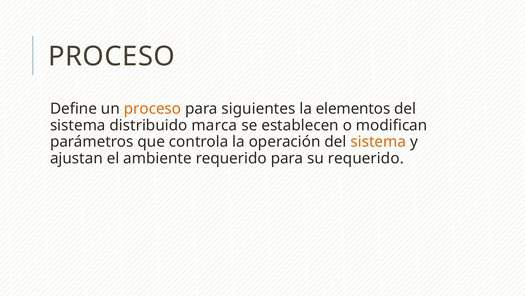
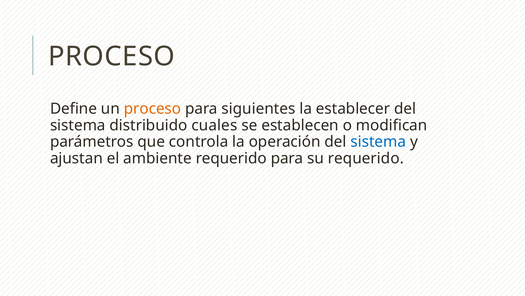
elementos: elementos -> establecer (353, 109)
marca: marca -> cuales (214, 125)
sistema colour: orange -> blue (378, 142)
